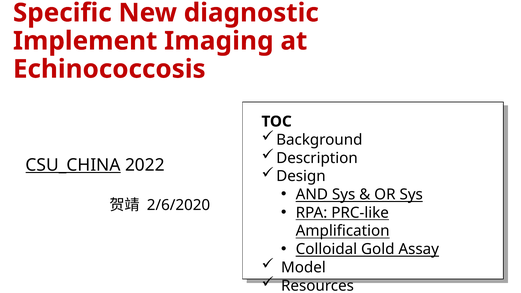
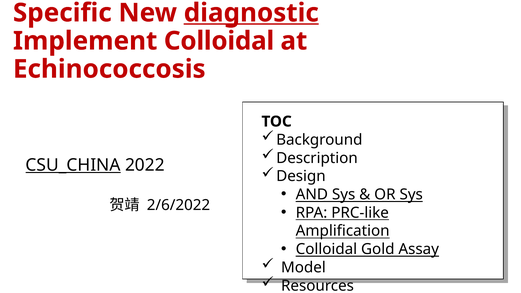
diagnostic underline: none -> present (251, 13)
Implement Imaging: Imaging -> Colloidal (219, 41)
2/6/2020: 2/6/2020 -> 2/6/2022 (178, 205)
